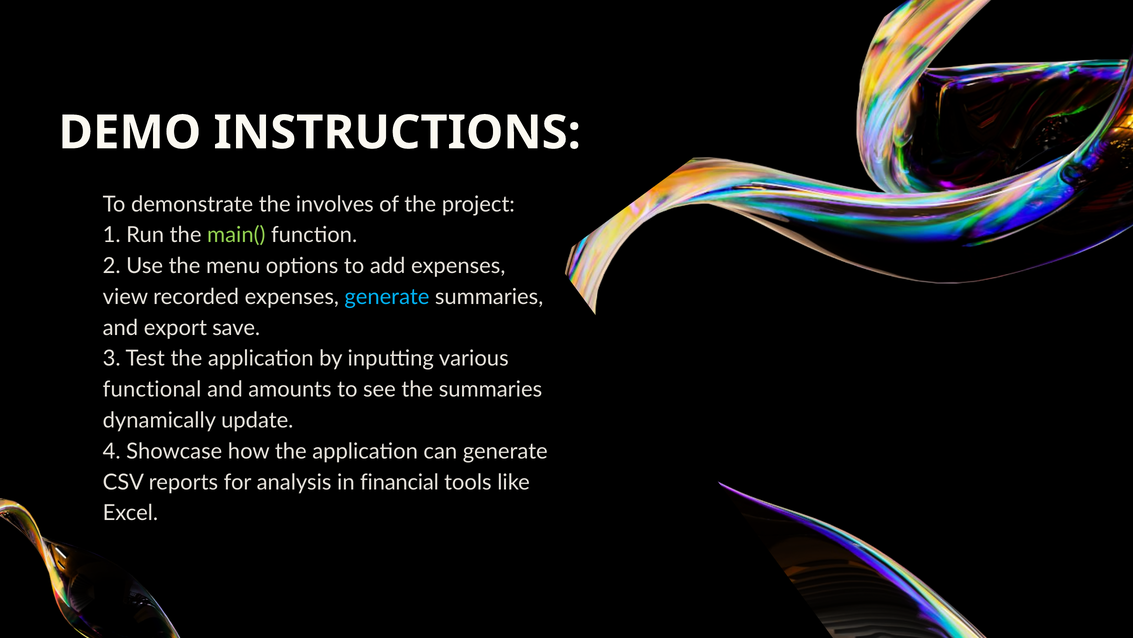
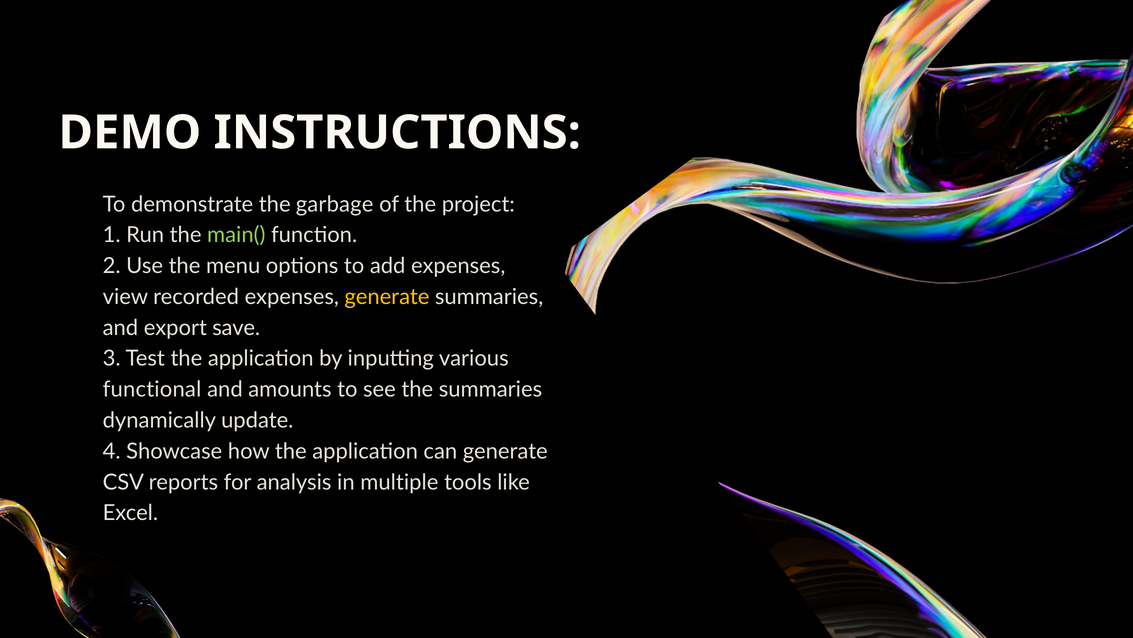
involves: involves -> garbage (335, 204)
generate colour: light blue -> yellow (387, 297)
financial: financial -> multiple (399, 482)
